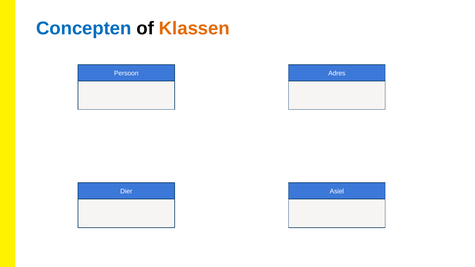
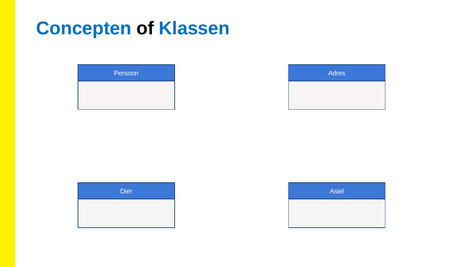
Klassen colour: orange -> blue (194, 28)
